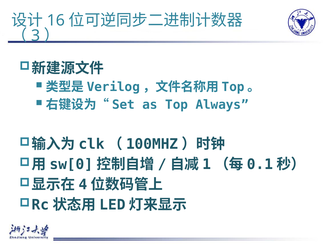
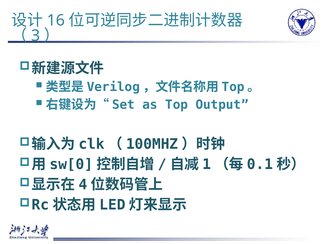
Always: Always -> Output (222, 104)
